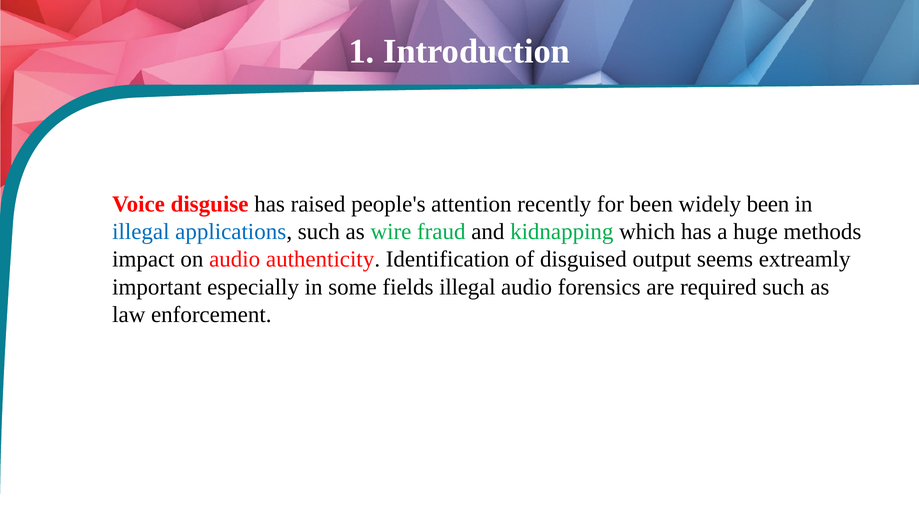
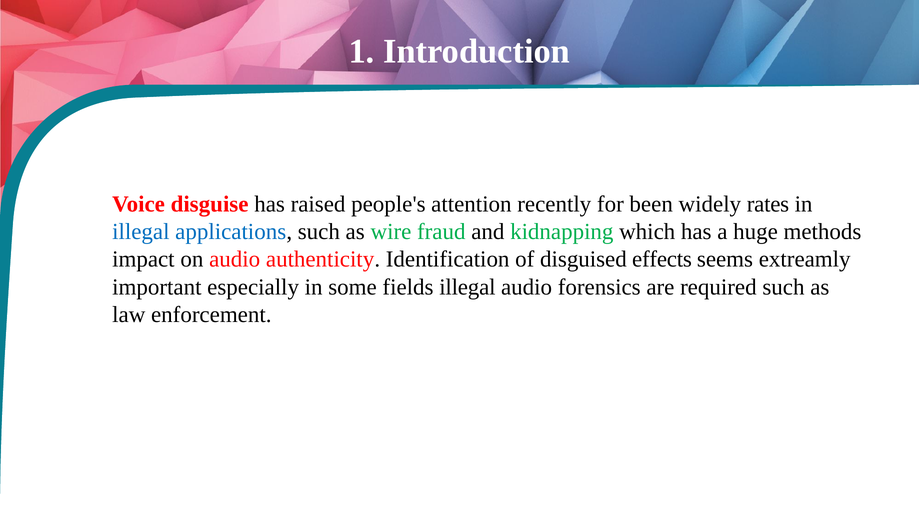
widely been: been -> rates (768, 204)
output: output -> effects (662, 259)
